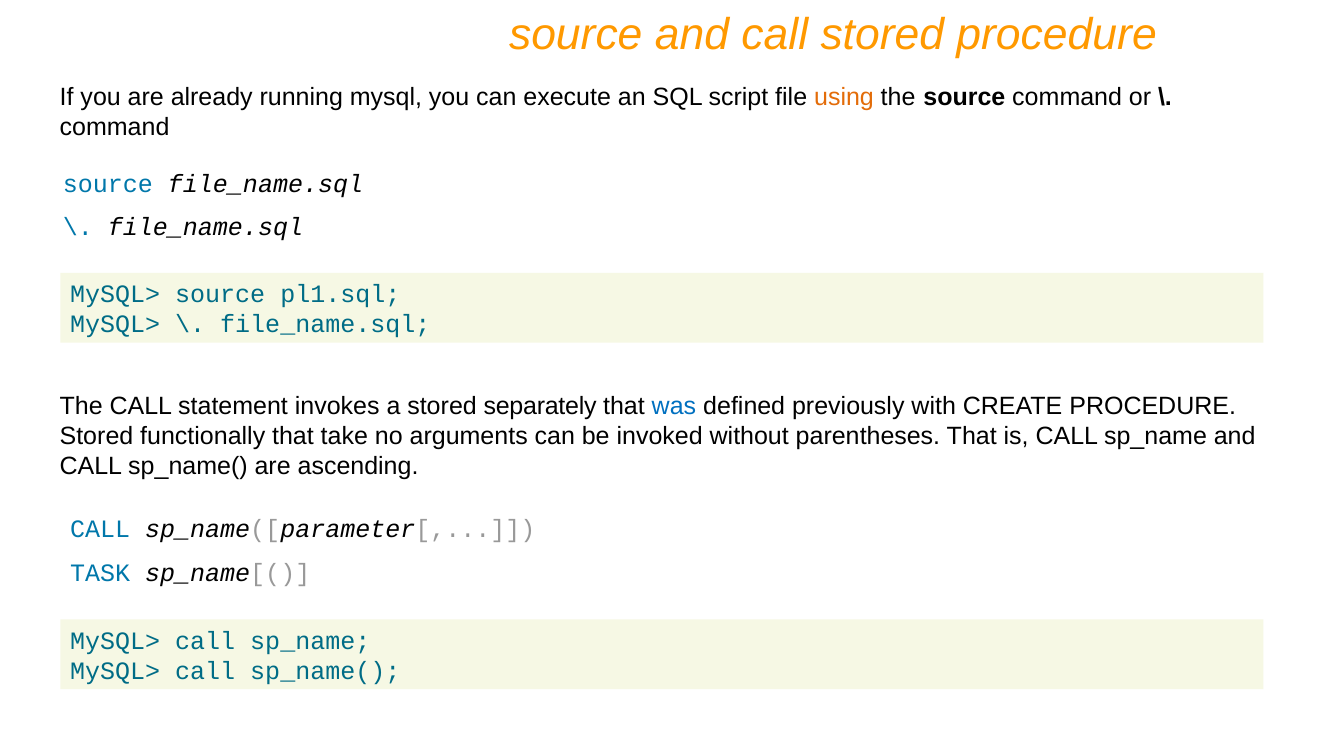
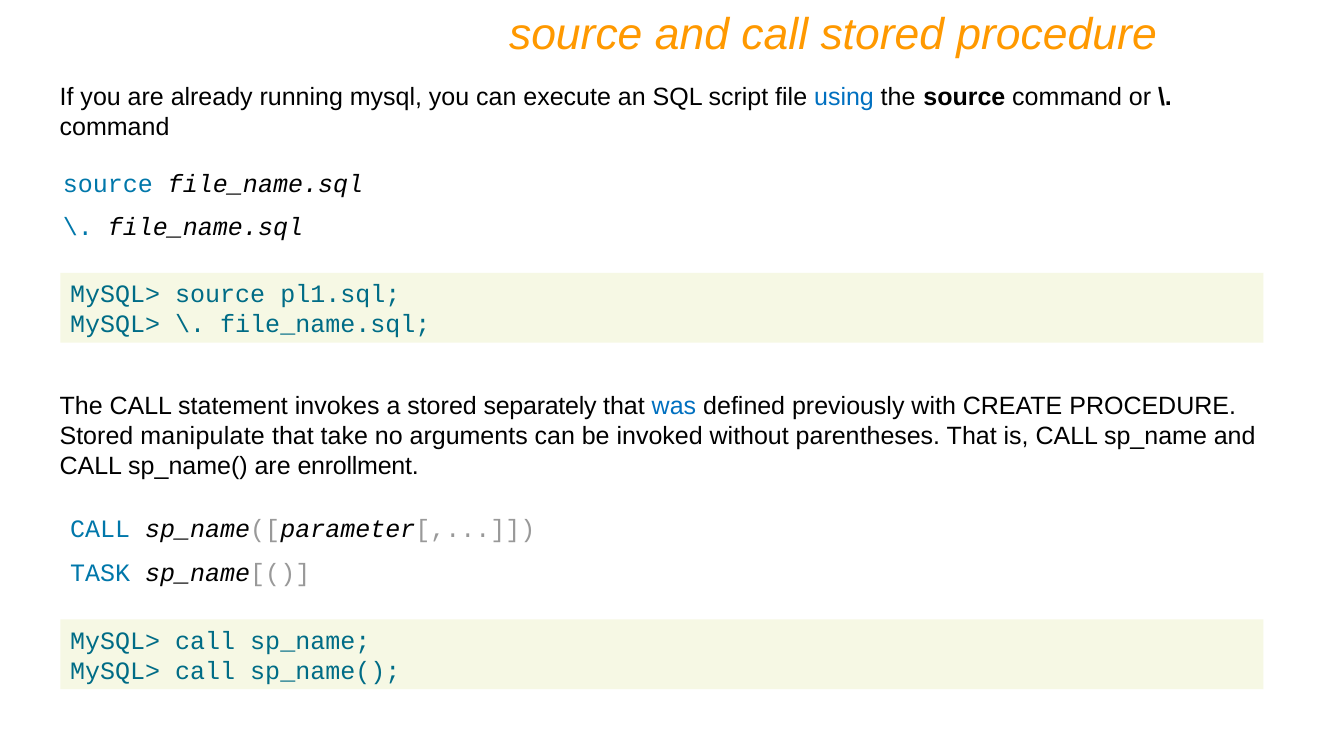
using colour: orange -> blue (844, 97)
functionally: functionally -> manipulate (203, 436)
ascending: ascending -> enrollment (358, 466)
